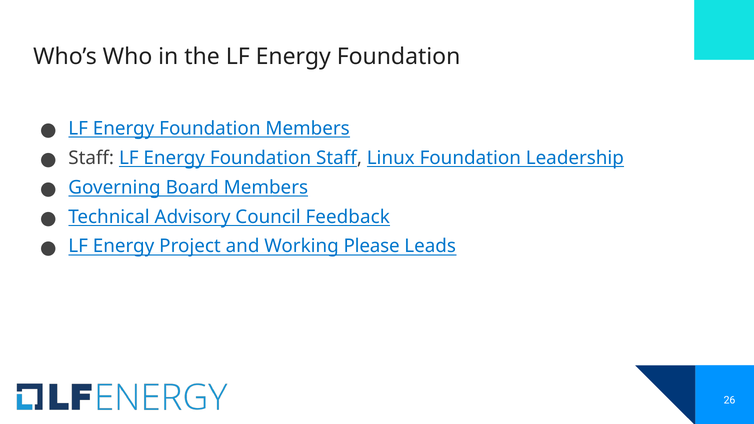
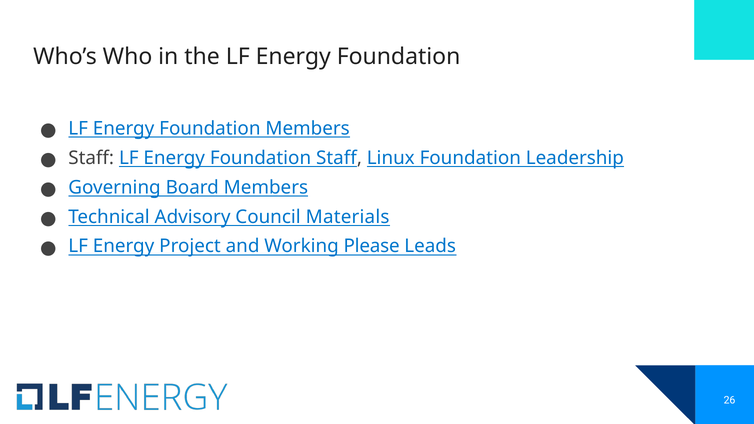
Feedback: Feedback -> Materials (348, 217)
